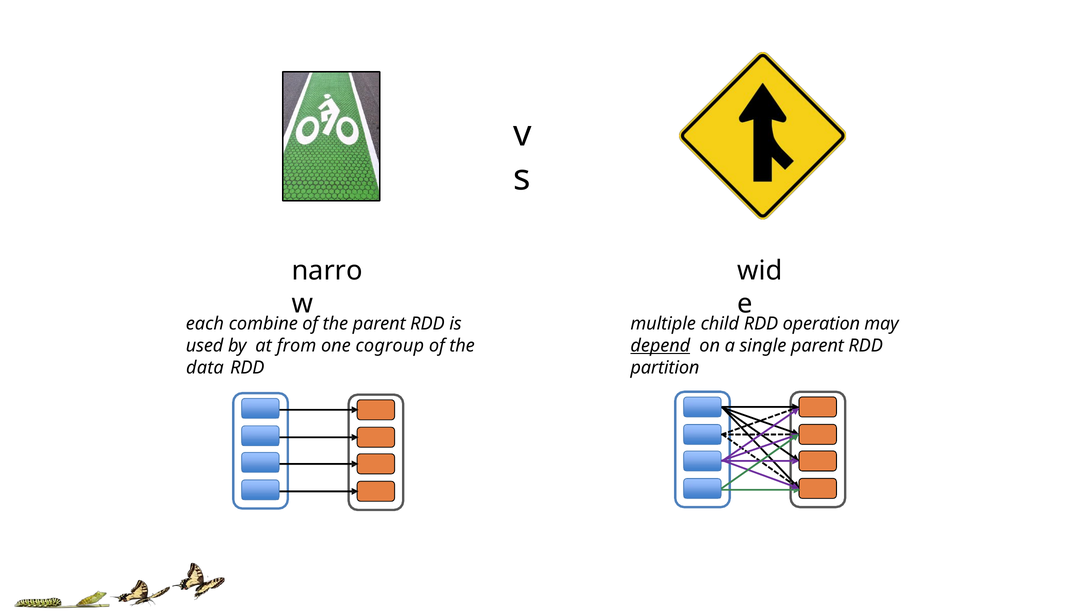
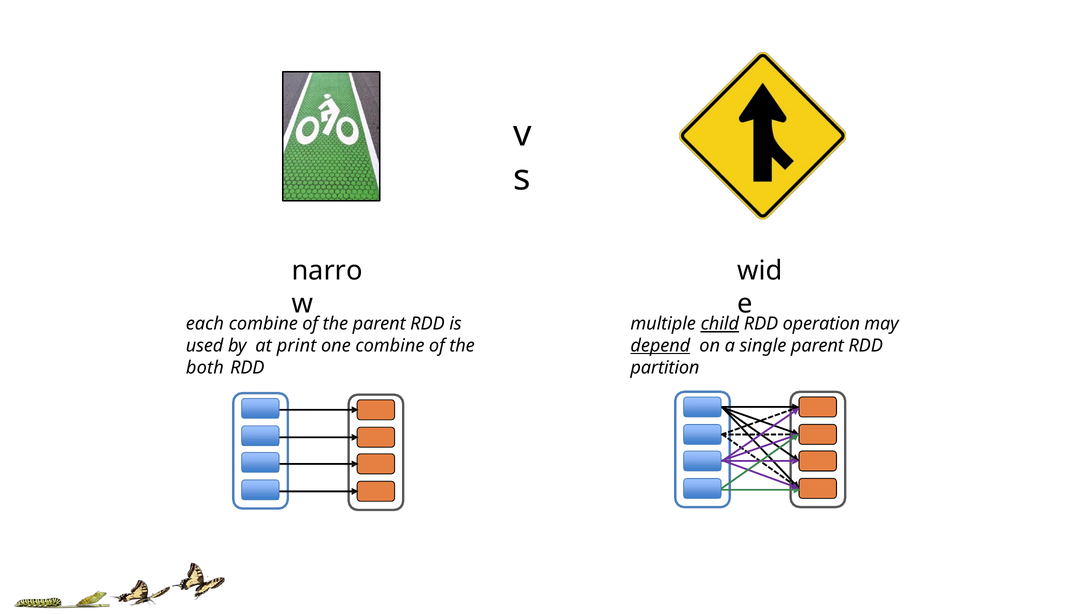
child underline: none -> present (720, 324)
from: from -> print (297, 346)
one cogroup: cogroup -> combine (390, 346)
data: data -> both (205, 367)
